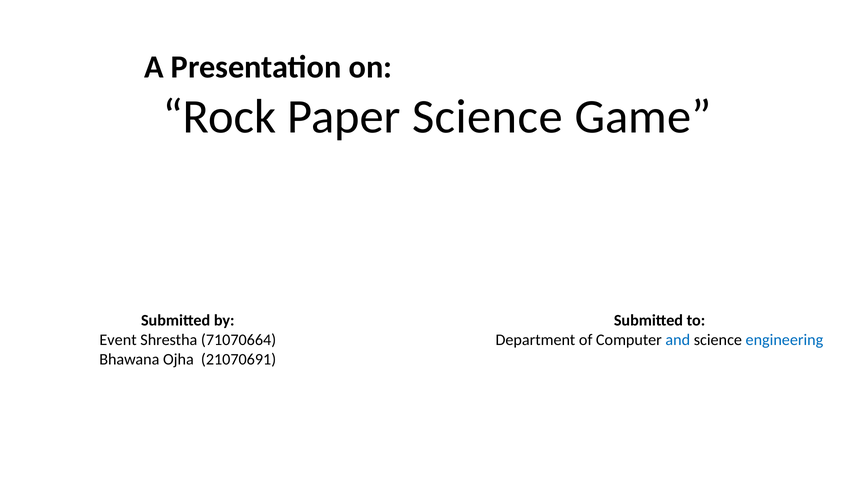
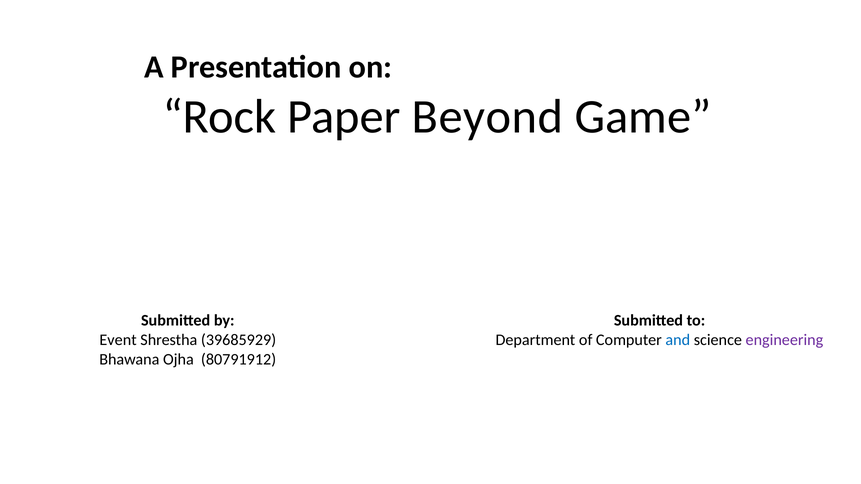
Paper Science: Science -> Beyond (488, 117)
71070664: 71070664 -> 39685929 (239, 340)
engineering colour: blue -> purple (784, 340)
21070691: 21070691 -> 80791912 (239, 359)
